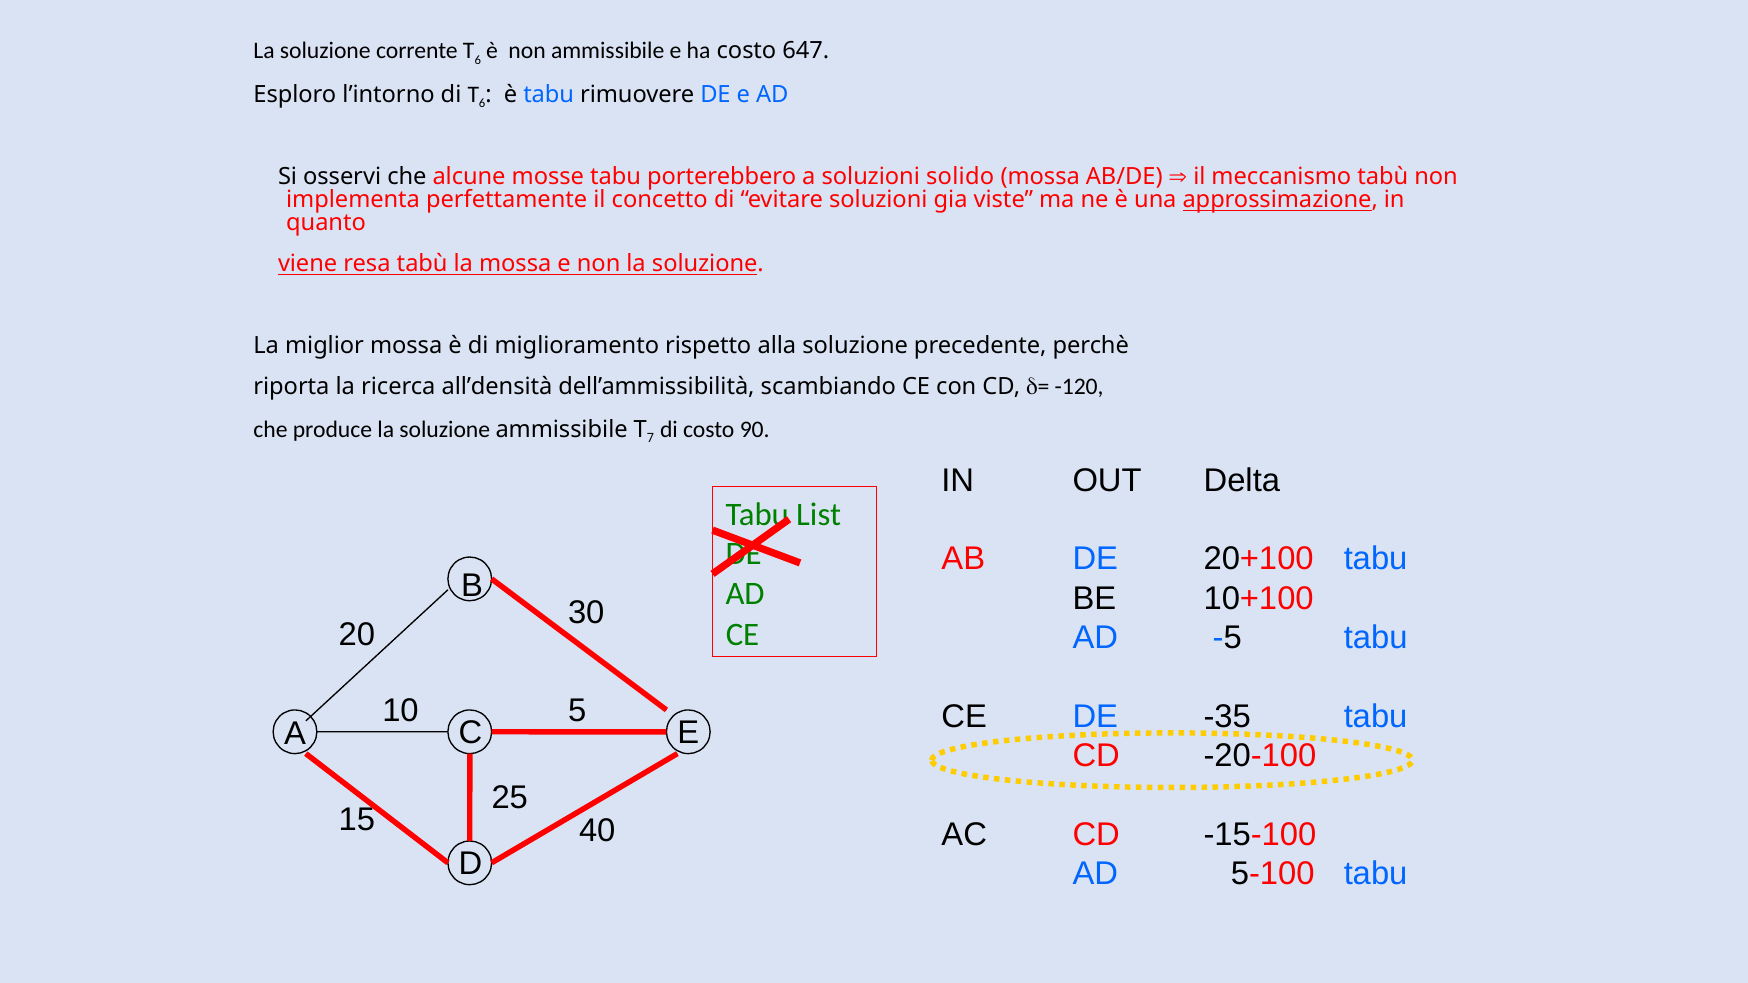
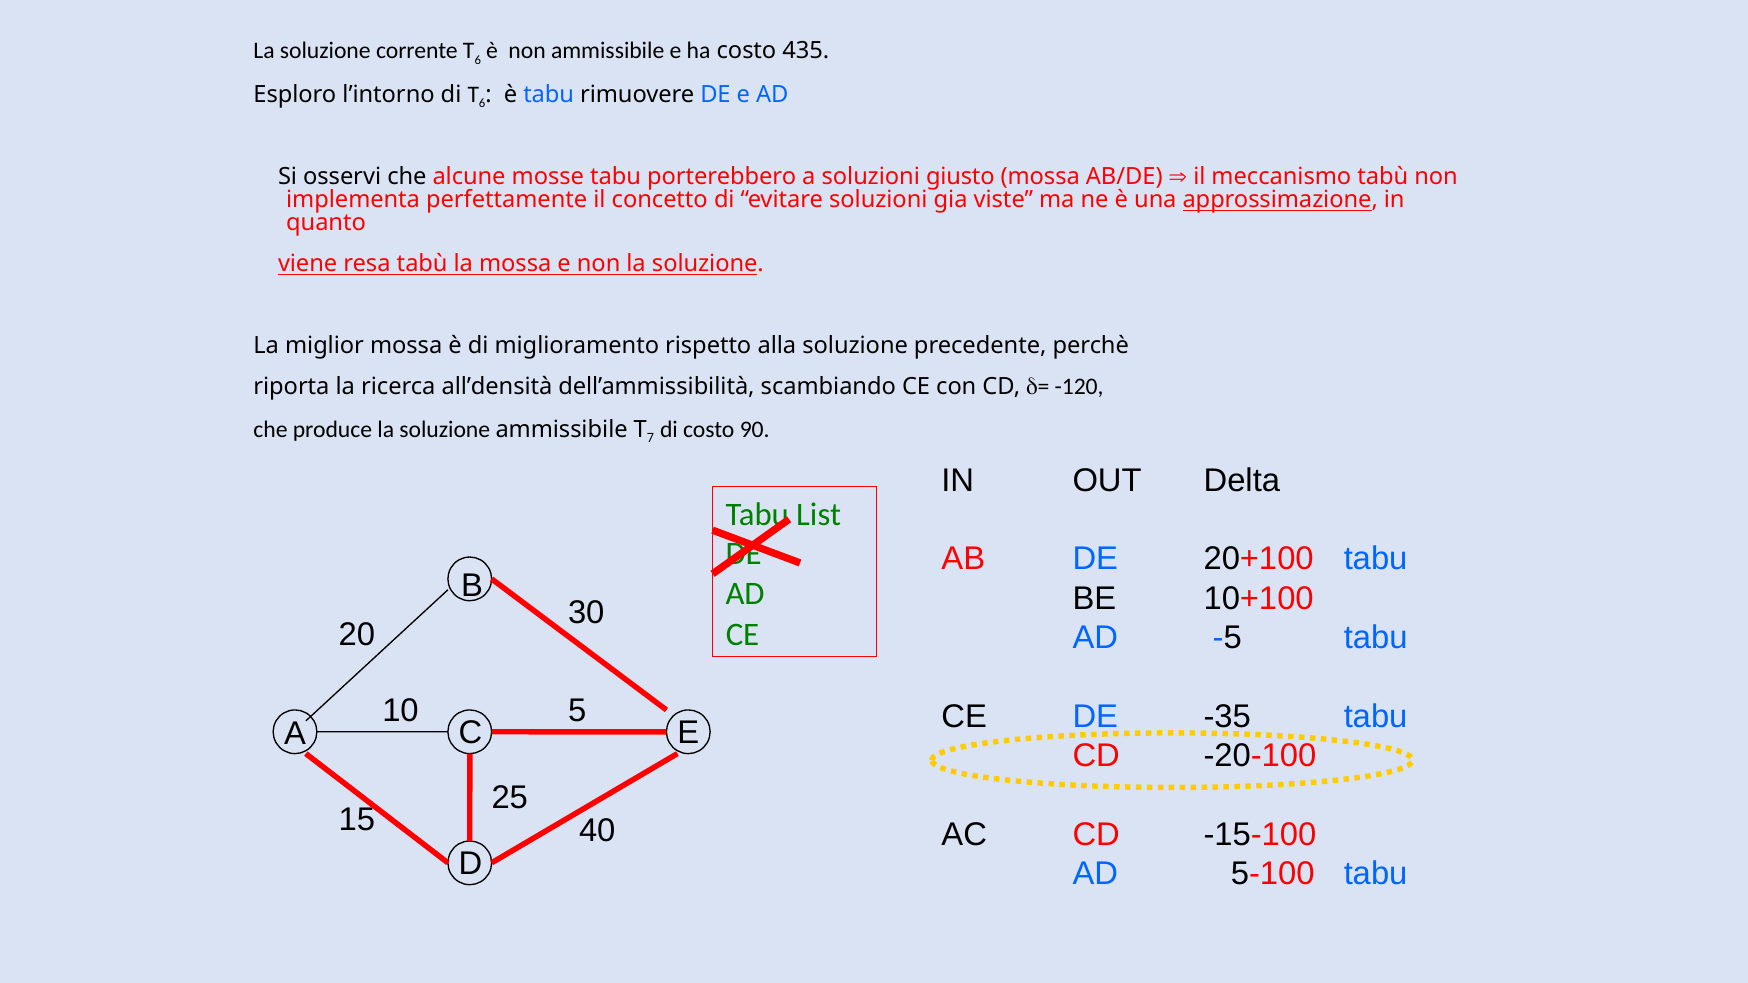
647: 647 -> 435 (806, 51)
solido: solido -> giusto (960, 177)
